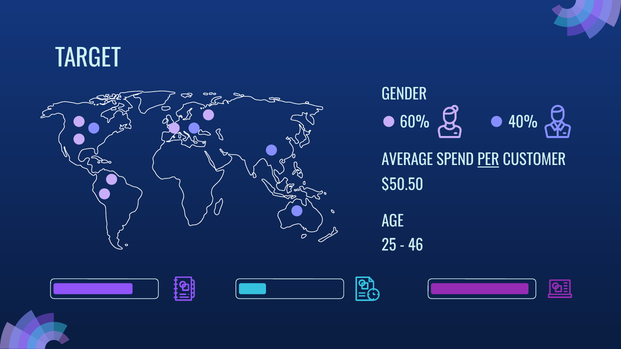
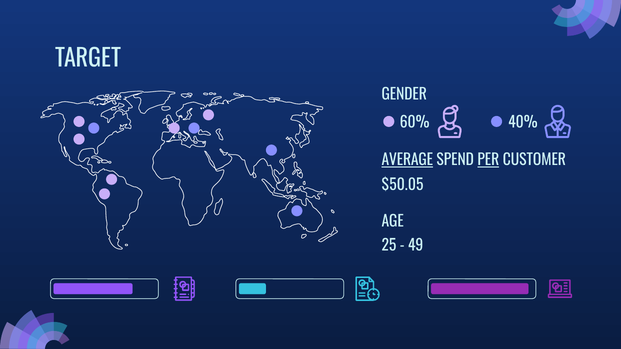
AVERAGE underline: none -> present (407, 160)
$50.50: $50.50 -> $50.05 (402, 185)
46: 46 -> 49 (416, 246)
